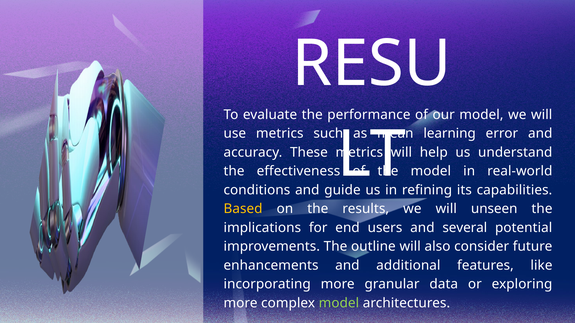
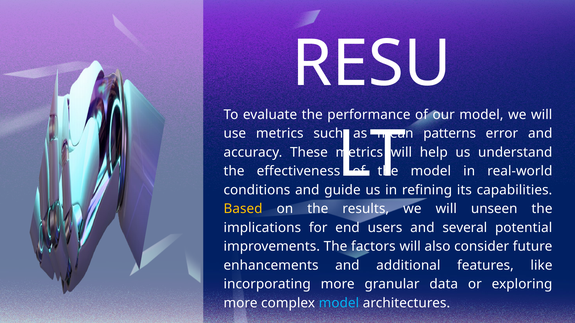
learning: learning -> patterns (450, 134)
outline: outline -> factors (373, 247)
model colour: light green -> light blue (339, 303)
